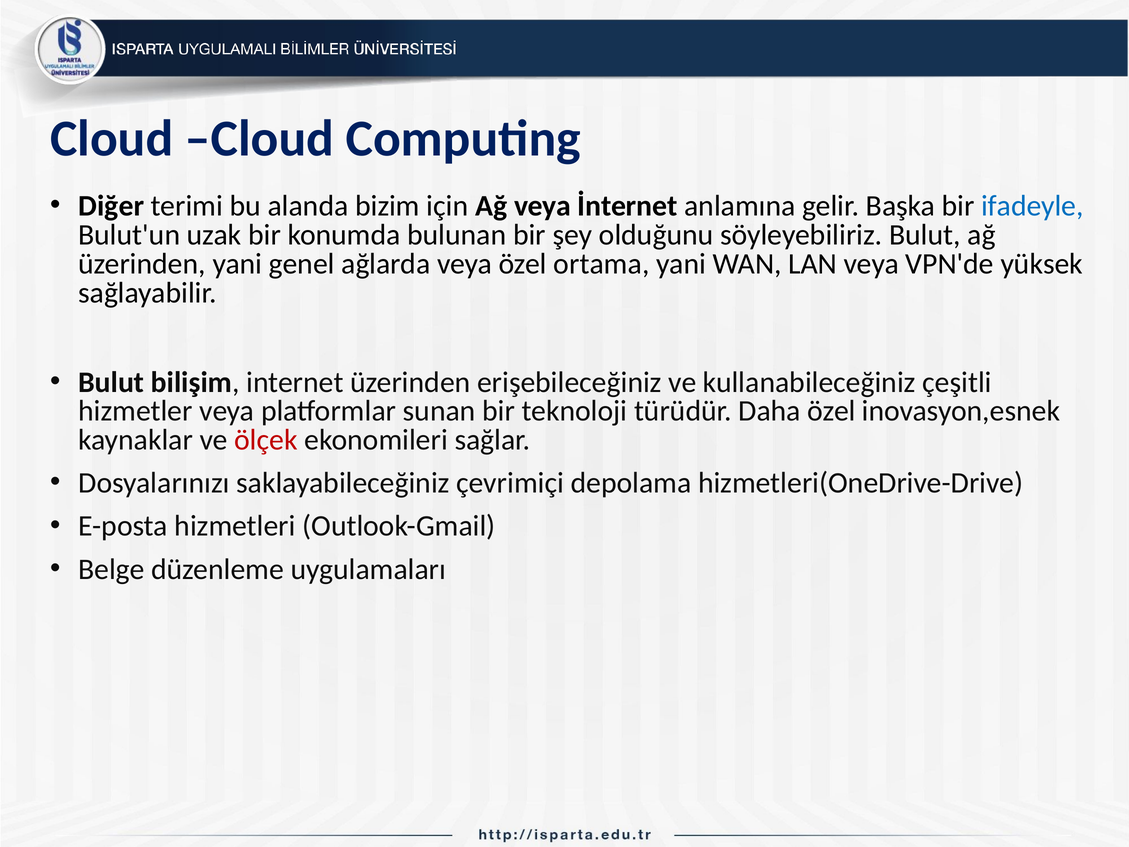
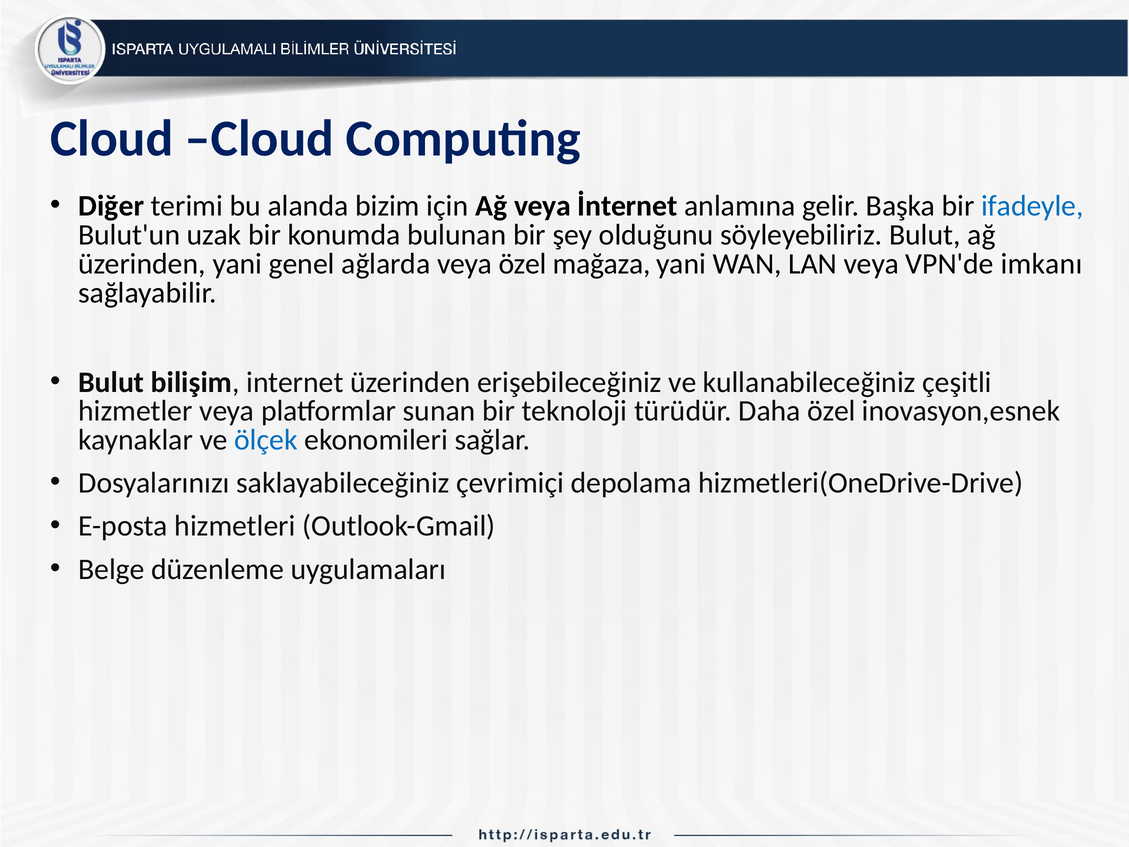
ortama: ortama -> mağaza (602, 264)
yüksek: yüksek -> imkanı (1042, 264)
ölçek colour: red -> blue (266, 440)
